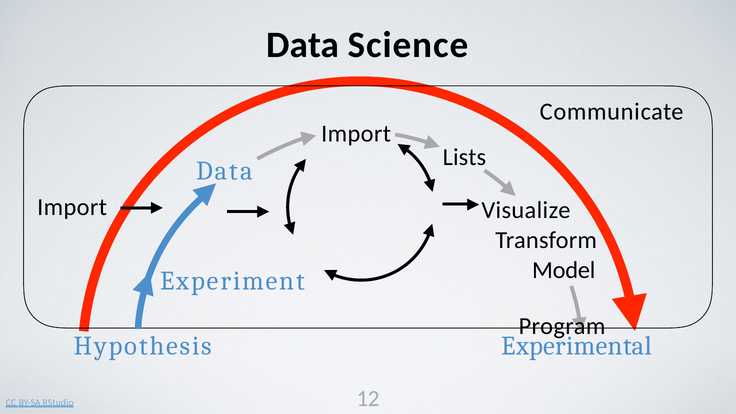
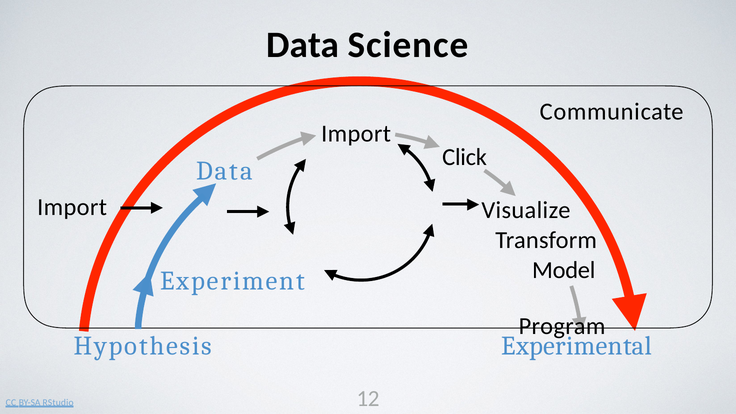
Lists: Lists -> Click (465, 157)
